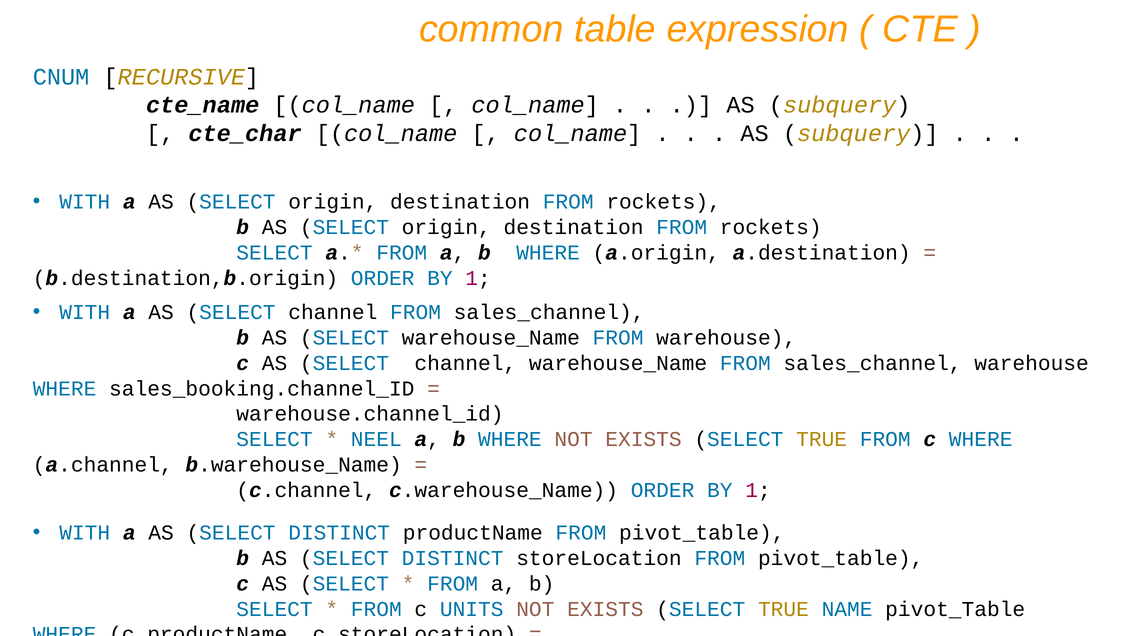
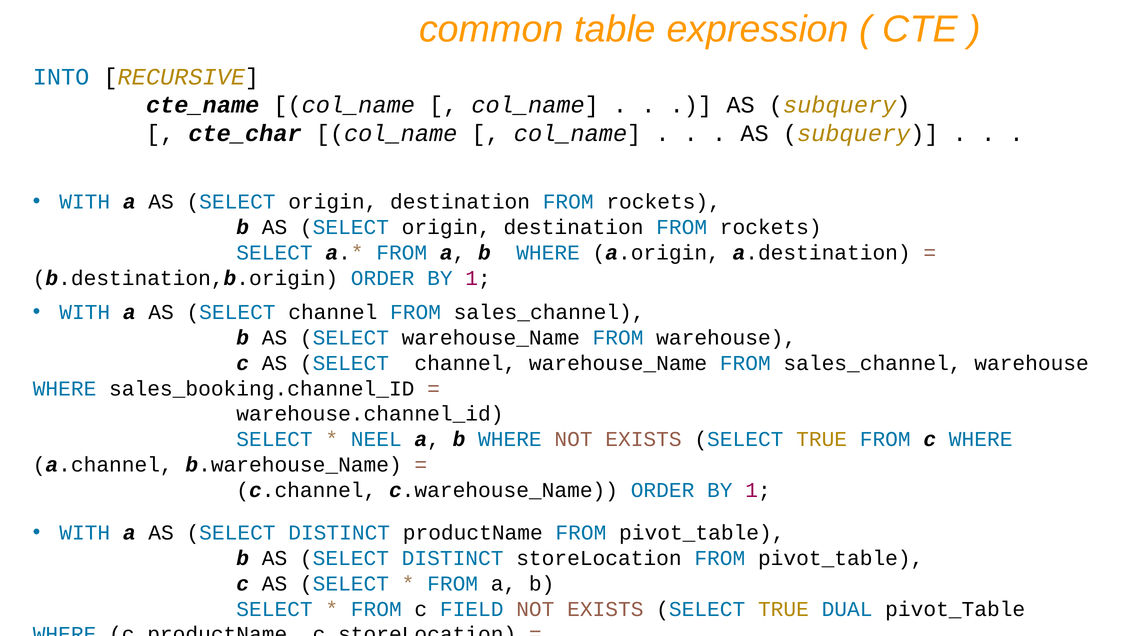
CNUM: CNUM -> INTO (61, 77)
UNITS: UNITS -> FIELD (472, 609)
NAME: NAME -> DUAL (847, 609)
